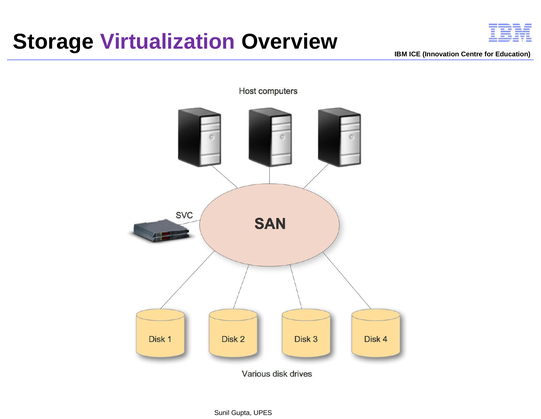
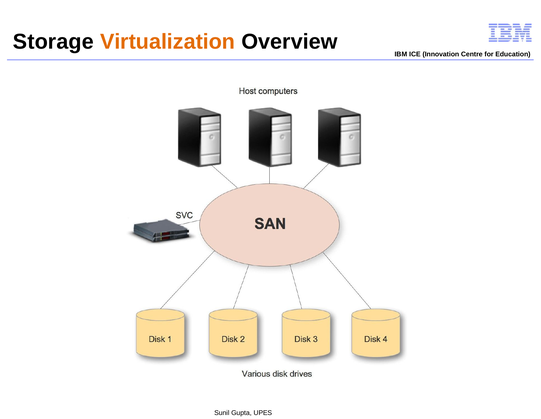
Virtualization colour: purple -> orange (168, 42)
